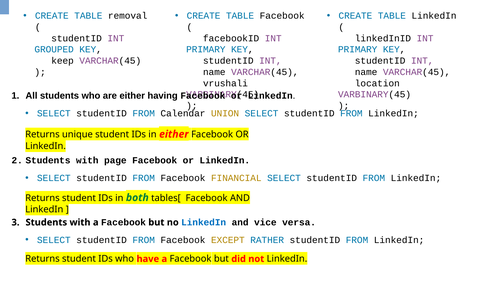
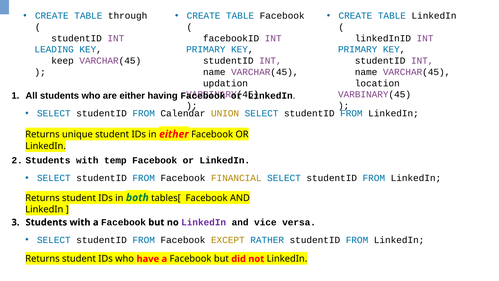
removal: removal -> through (128, 16)
GROUPED: GROUPED -> LEADING (54, 49)
vrushali: vrushali -> updation (225, 83)
page: page -> temp (115, 160)
LinkedIn colour: blue -> purple (204, 222)
